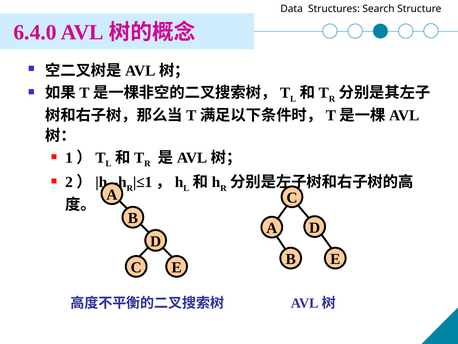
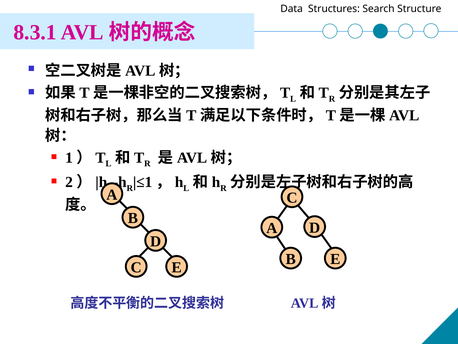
6.4.0: 6.4.0 -> 8.3.1 (35, 32)
